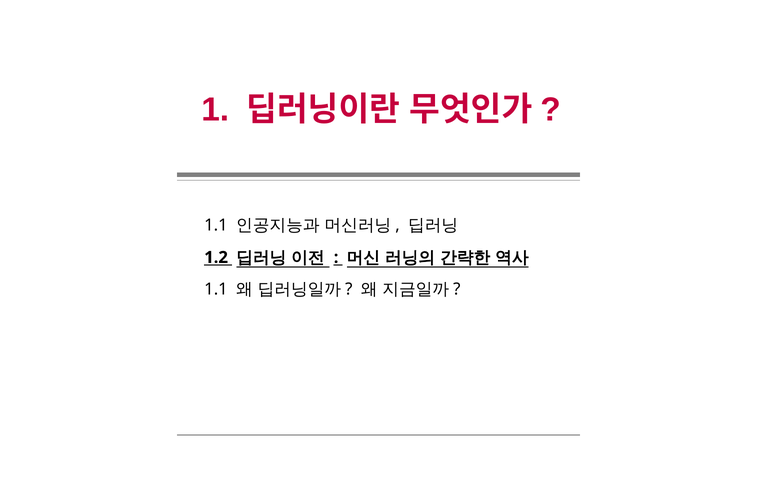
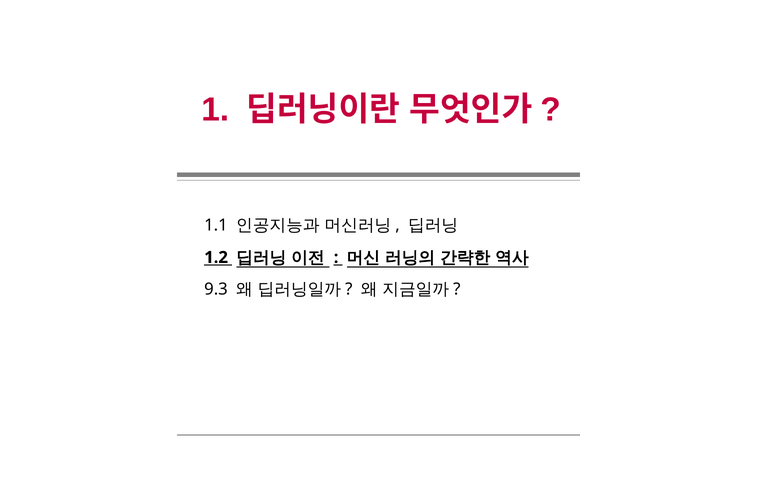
1.1: 1.1 -> 9.3 (216, 289)
